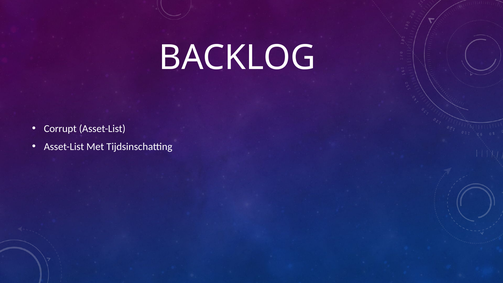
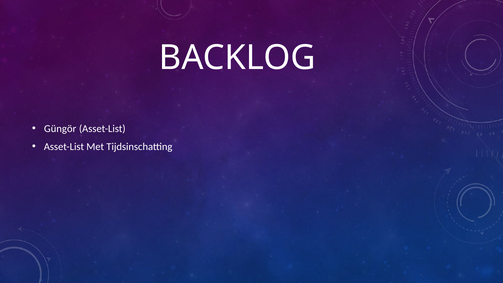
Corrupt: Corrupt -> Güngör (60, 129)
